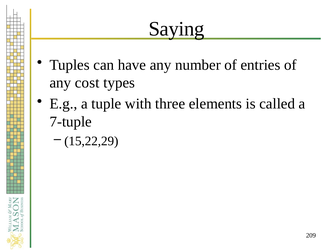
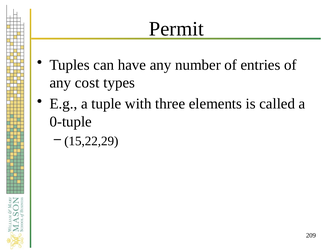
Saying: Saying -> Permit (176, 29)
7-tuple: 7-tuple -> 0-tuple (71, 122)
